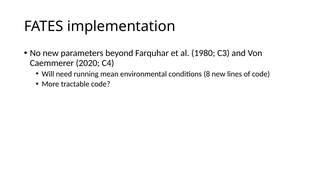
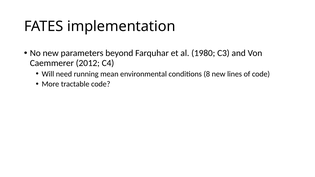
2020: 2020 -> 2012 (88, 63)
